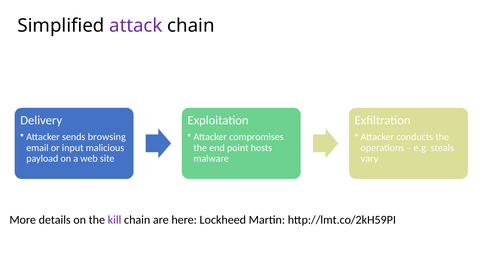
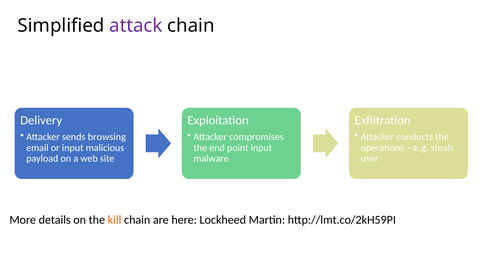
point hosts: hosts -> input (261, 148)
vary: vary -> user (370, 159)
kill colour: purple -> orange (115, 220)
